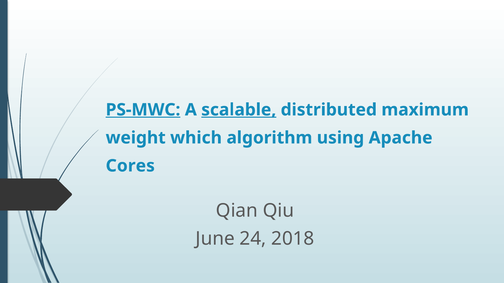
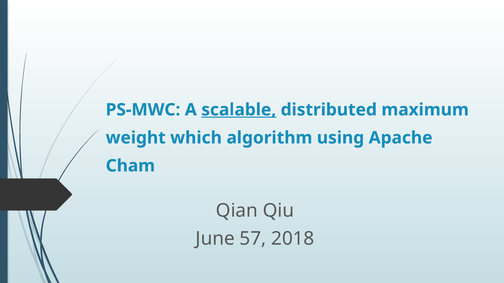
PS-MWC underline: present -> none (143, 110)
Cores: Cores -> Cham (130, 166)
24: 24 -> 57 (253, 239)
